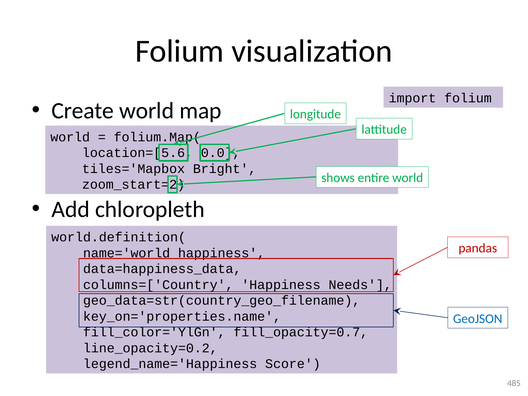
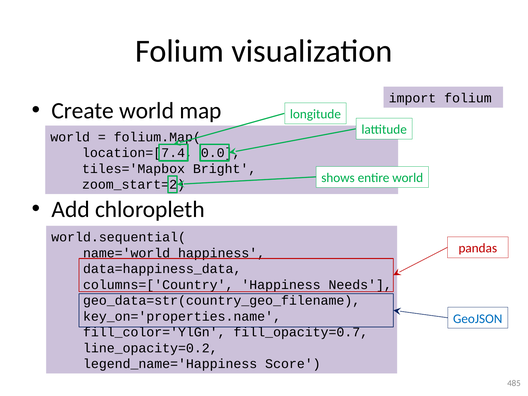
location=[5.6: location=[5.6 -> location=[7.4 (137, 153)
world.definition(: world.definition( -> world.sequential( (119, 237)
